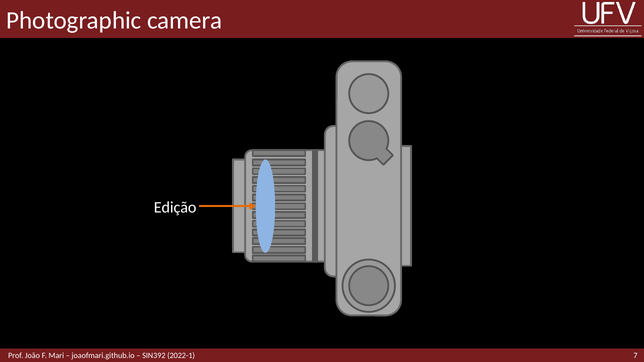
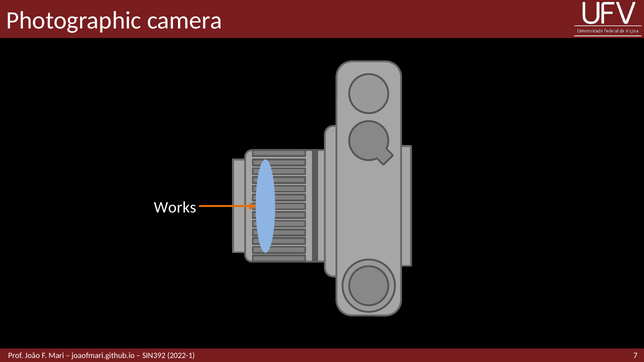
Edição: Edição -> Works (175, 207)
